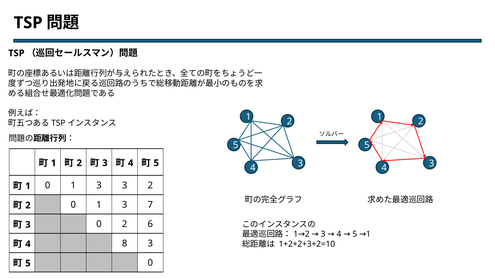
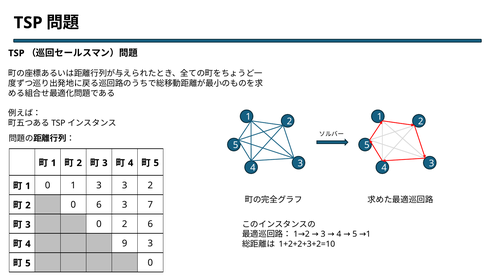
2 0 1: 1 -> 6 (99, 204)
8: 8 -> 9 (125, 243)
